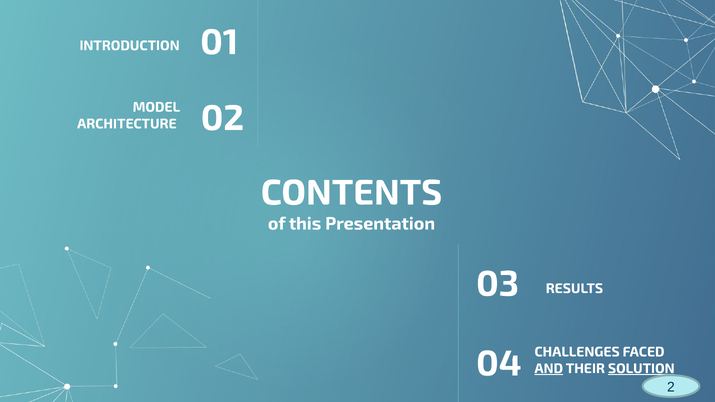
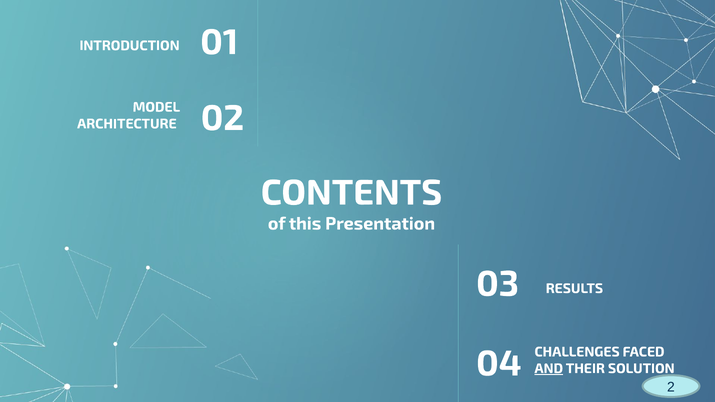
SOLUTION underline: present -> none (641, 369)
